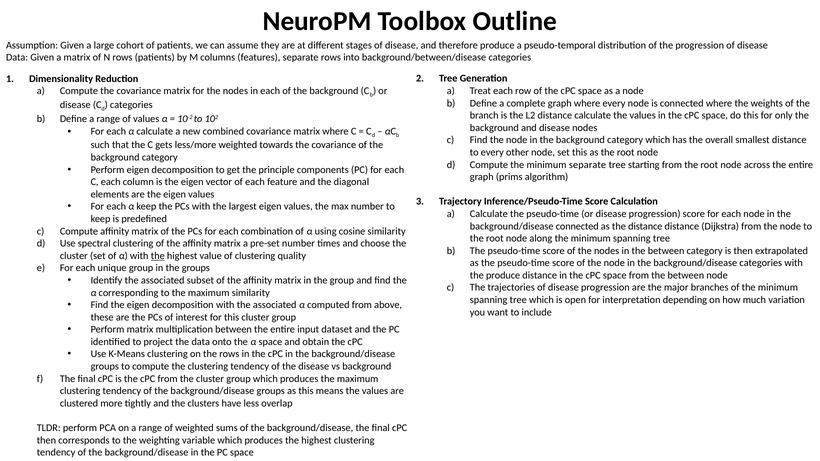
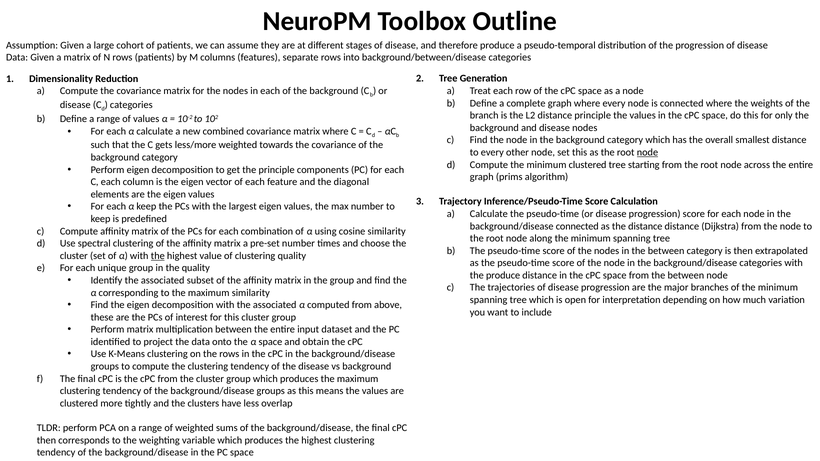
distance calculate: calculate -> principle (593, 116)
node underline: none -> present (647, 152)
minimum separate: separate -> clustered (588, 165)
the groups: groups -> quality (196, 268)
